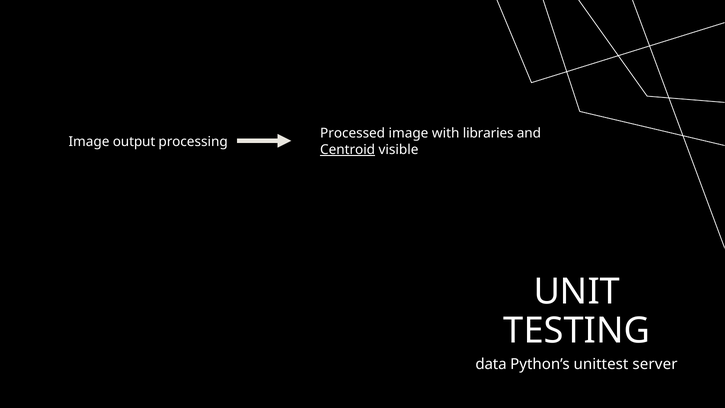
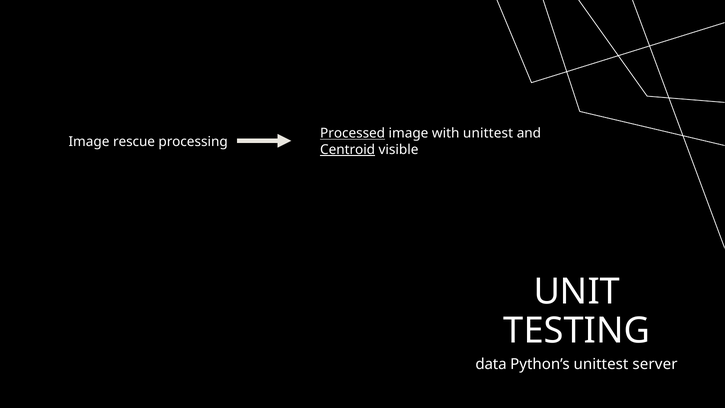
Processed underline: none -> present (353, 133)
with libraries: libraries -> unittest (488, 133)
output: output -> rescue (134, 142)
